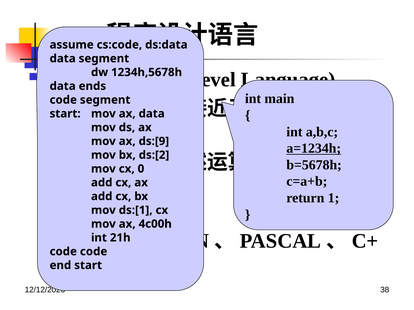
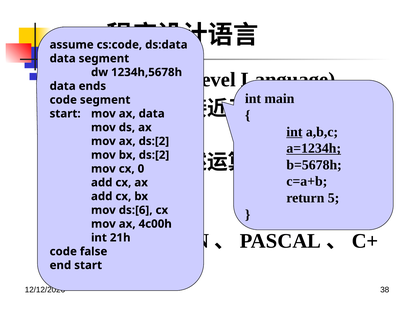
int underline: none -> present (294, 132)
ax ds:[9: ds:[9 -> ds:[2 (154, 141)
1: 1 -> 5 (334, 198)
ds:[1: ds:[1 -> ds:[6 (136, 210)
code code: code -> false (94, 252)
